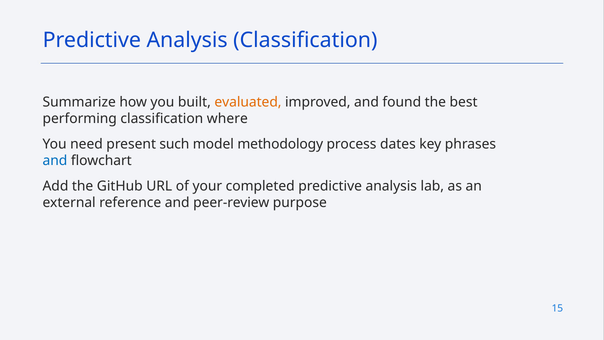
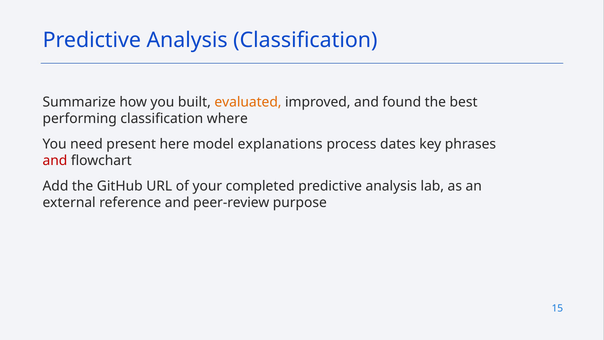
such: such -> here (174, 144)
methodology: methodology -> explanations (280, 144)
and colour: blue -> red (55, 160)
